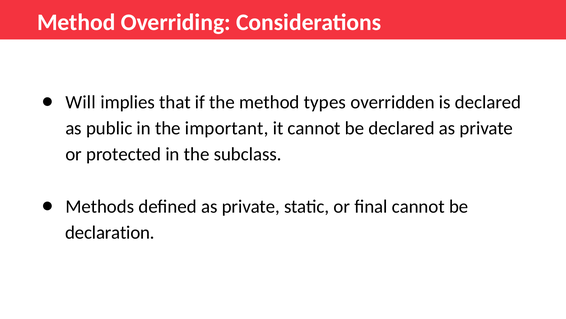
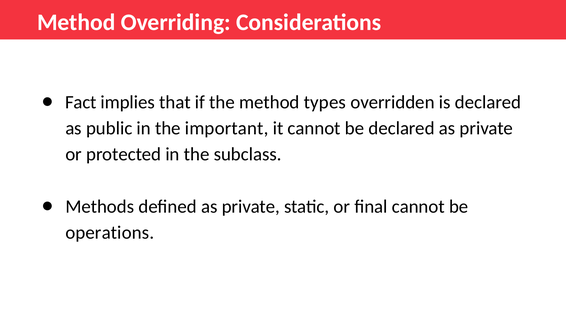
Will: Will -> Fact (81, 102)
declaration: declaration -> operations (110, 232)
